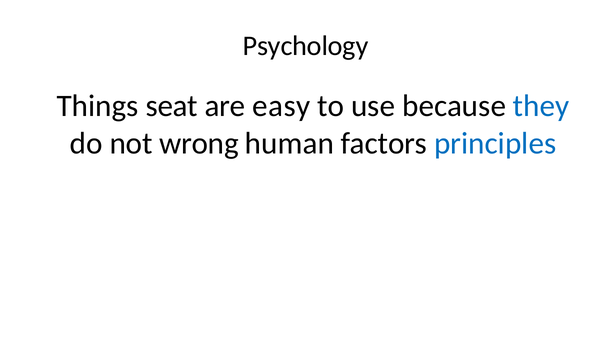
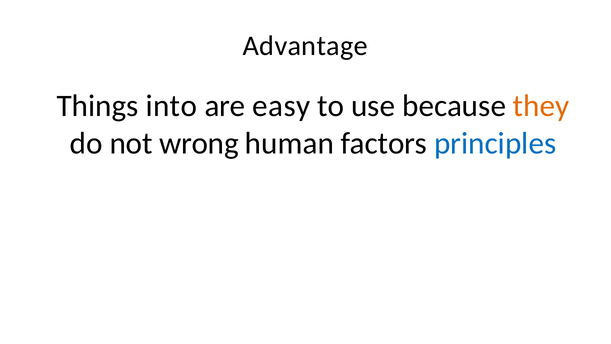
Psychology: Psychology -> Advantage (305, 46)
seat: seat -> into (171, 106)
they colour: blue -> orange (541, 106)
